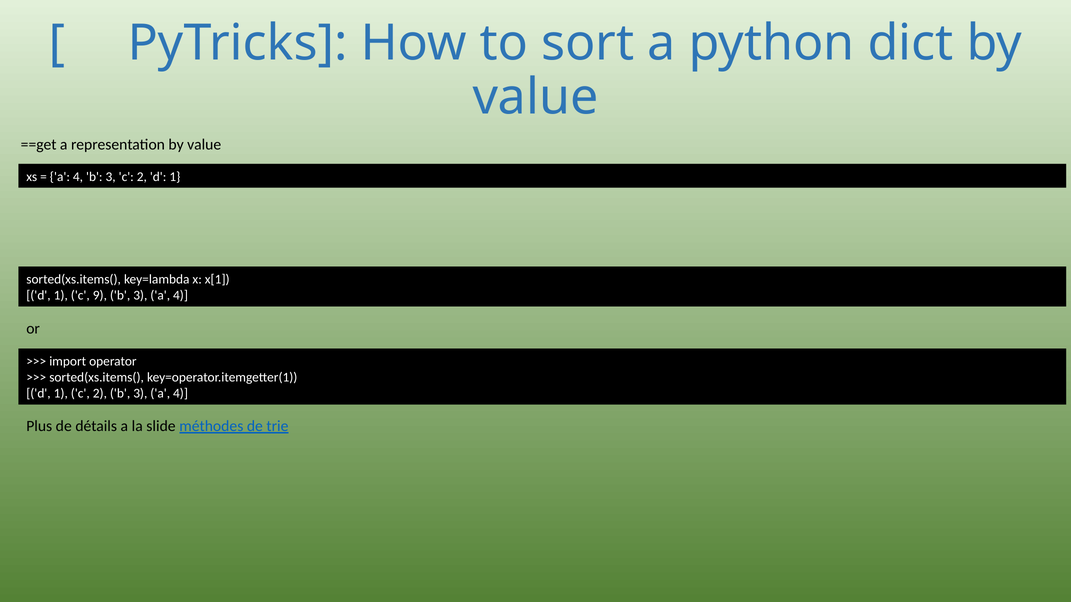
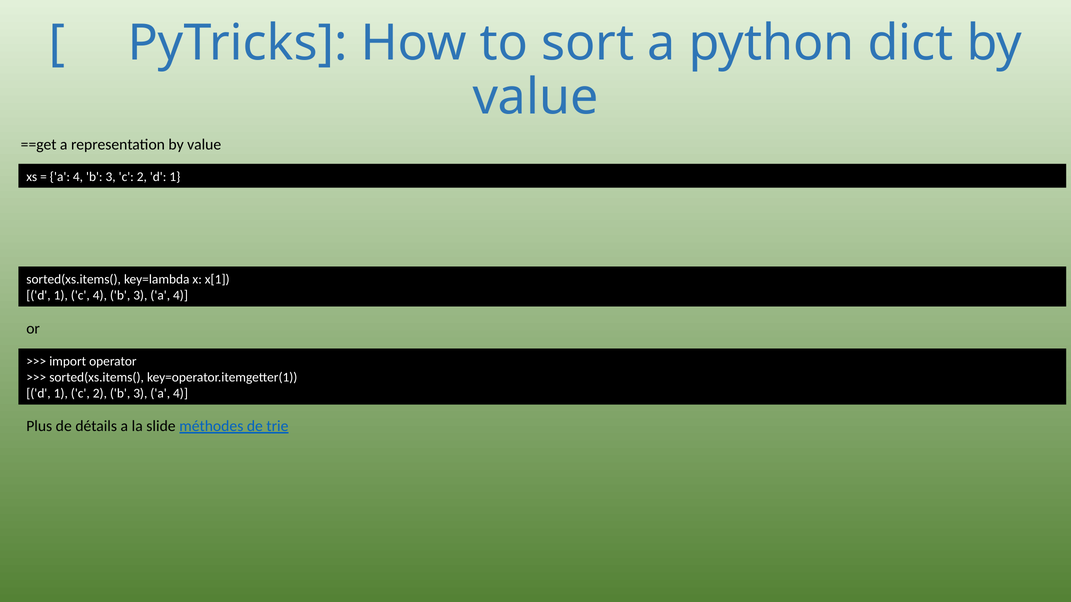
c 9: 9 -> 4 (100, 296)
